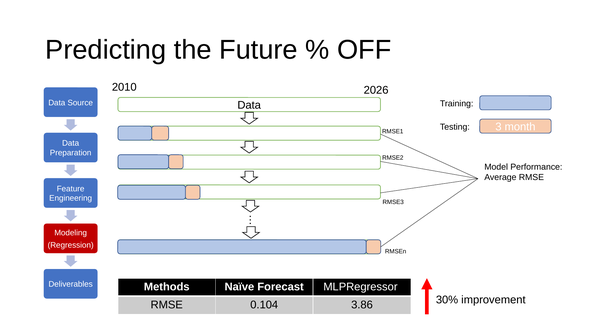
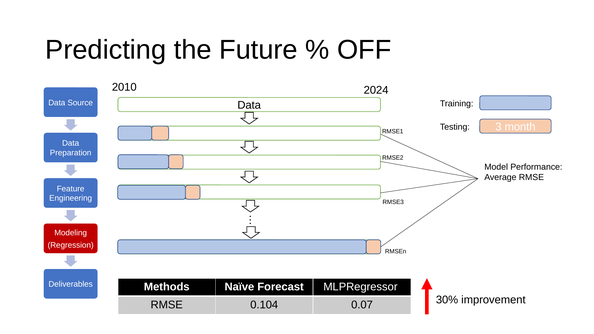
2026: 2026 -> 2024 (376, 90)
3.86: 3.86 -> 0.07 (362, 305)
